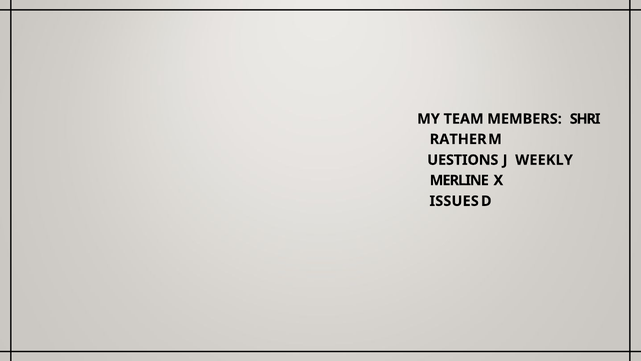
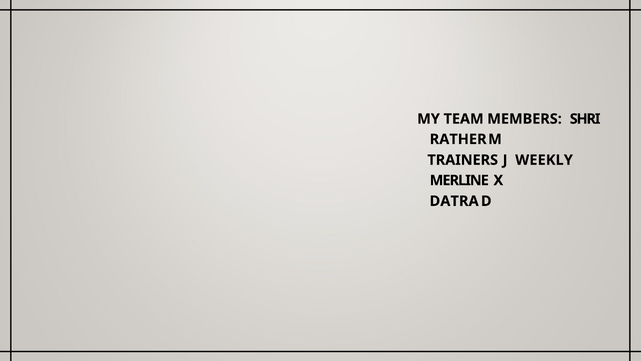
UESTIONS: UESTIONS -> TRAINERS (463, 160)
ISSUES: ISSUES -> DATRA (454, 201)
